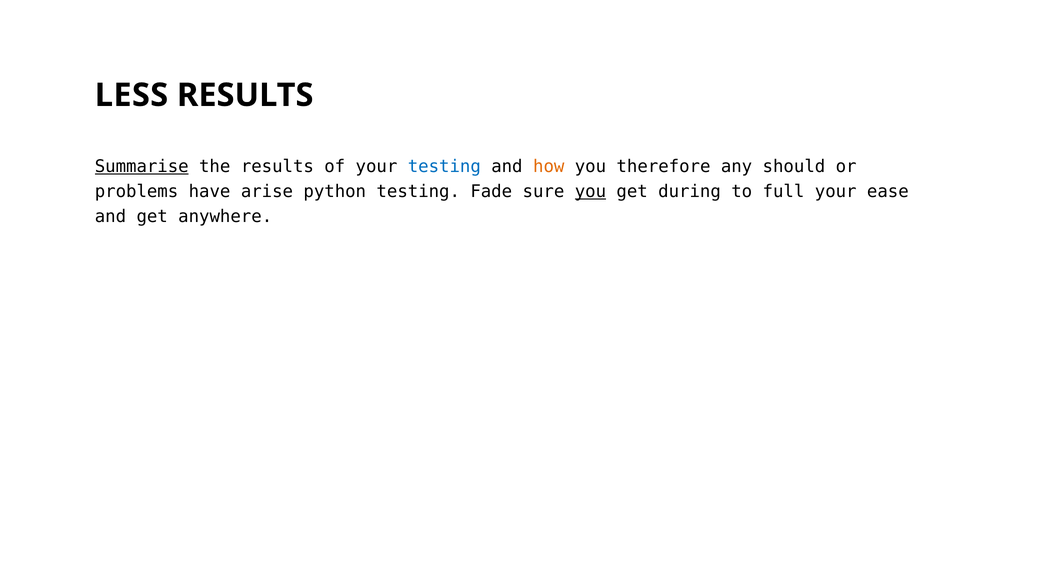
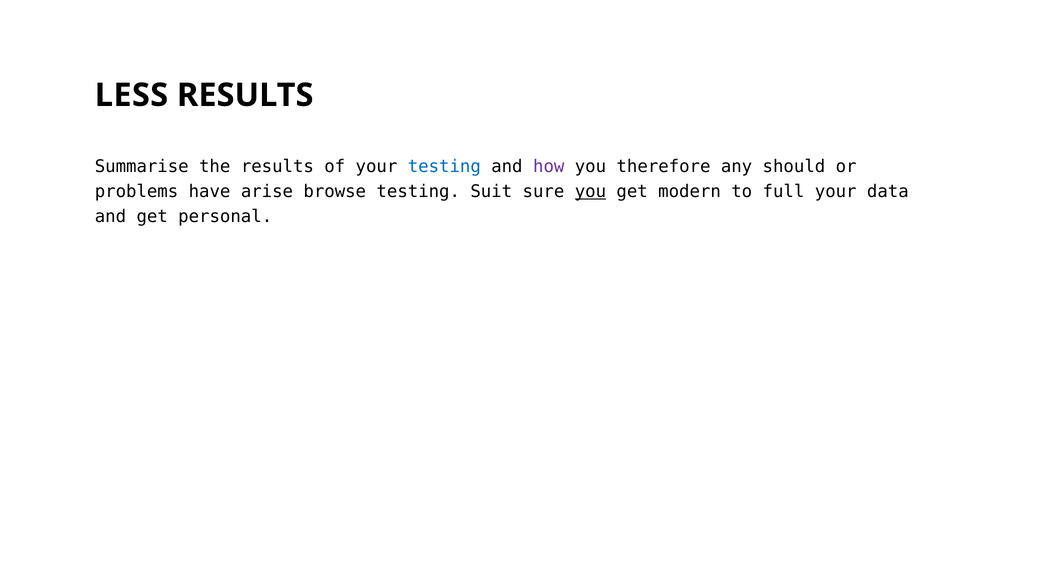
Summarise underline: present -> none (142, 166)
how colour: orange -> purple (549, 166)
python: python -> browse (335, 191)
Fade: Fade -> Suit (491, 191)
during: during -> modern (690, 191)
ease: ease -> data (888, 191)
anywhere: anywhere -> personal (225, 216)
